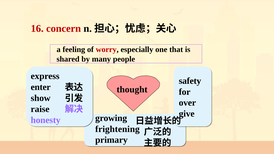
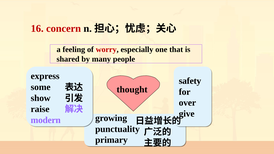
enter: enter -> some (41, 87)
honesty: honesty -> modern (46, 120)
frightening: frightening -> punctuality (117, 129)
